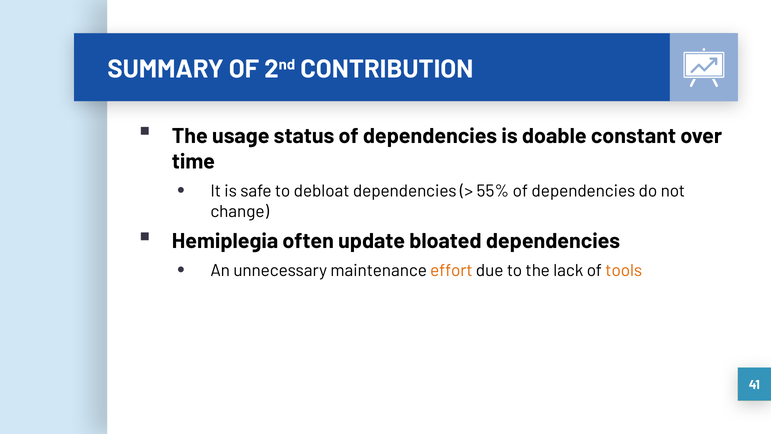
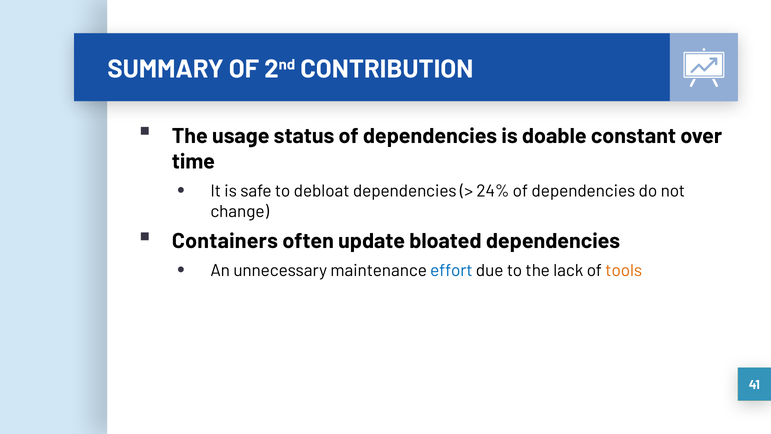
55%: 55% -> 24% (493, 191)
Hemiplegia: Hemiplegia -> Containers (225, 241)
effort colour: orange -> blue (451, 270)
